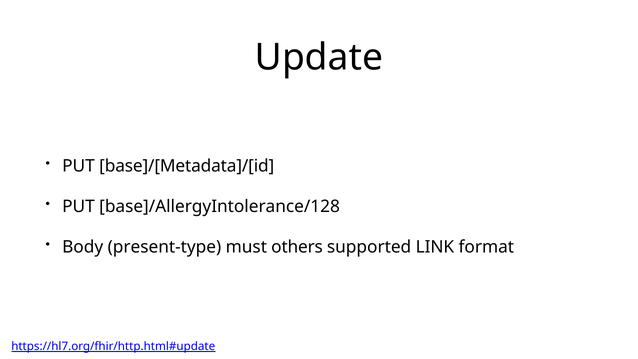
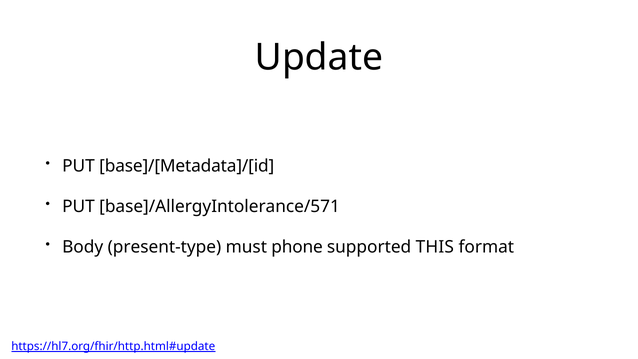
base]/AllergyIntolerance/128: base]/AllergyIntolerance/128 -> base]/AllergyIntolerance/571 (220, 206)
others: others -> phone (297, 247)
LINK: LINK -> THIS (435, 247)
